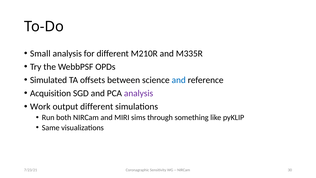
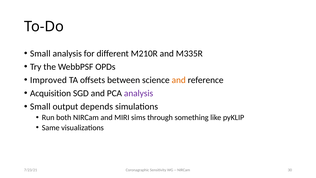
Simulated: Simulated -> Improved (48, 80)
and colour: blue -> orange (179, 80)
Work: Work -> Small (40, 106)
output different: different -> depends (97, 106)
